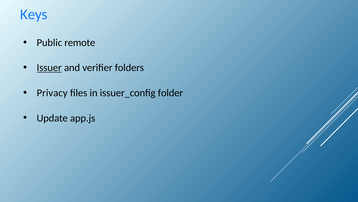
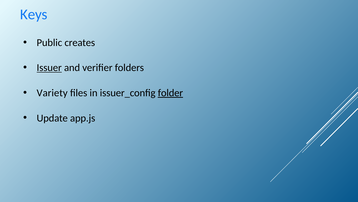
remote: remote -> creates (80, 42)
Privacy: Privacy -> Variety (52, 93)
folder underline: none -> present (170, 93)
